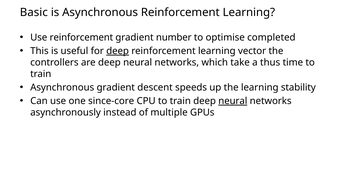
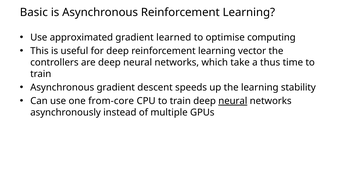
Use reinforcement: reinforcement -> approximated (81, 38)
number: number -> learned (174, 38)
completed: completed -> computing (271, 38)
deep underline: present -> none (118, 51)
since-core: since-core -> from-core (111, 101)
